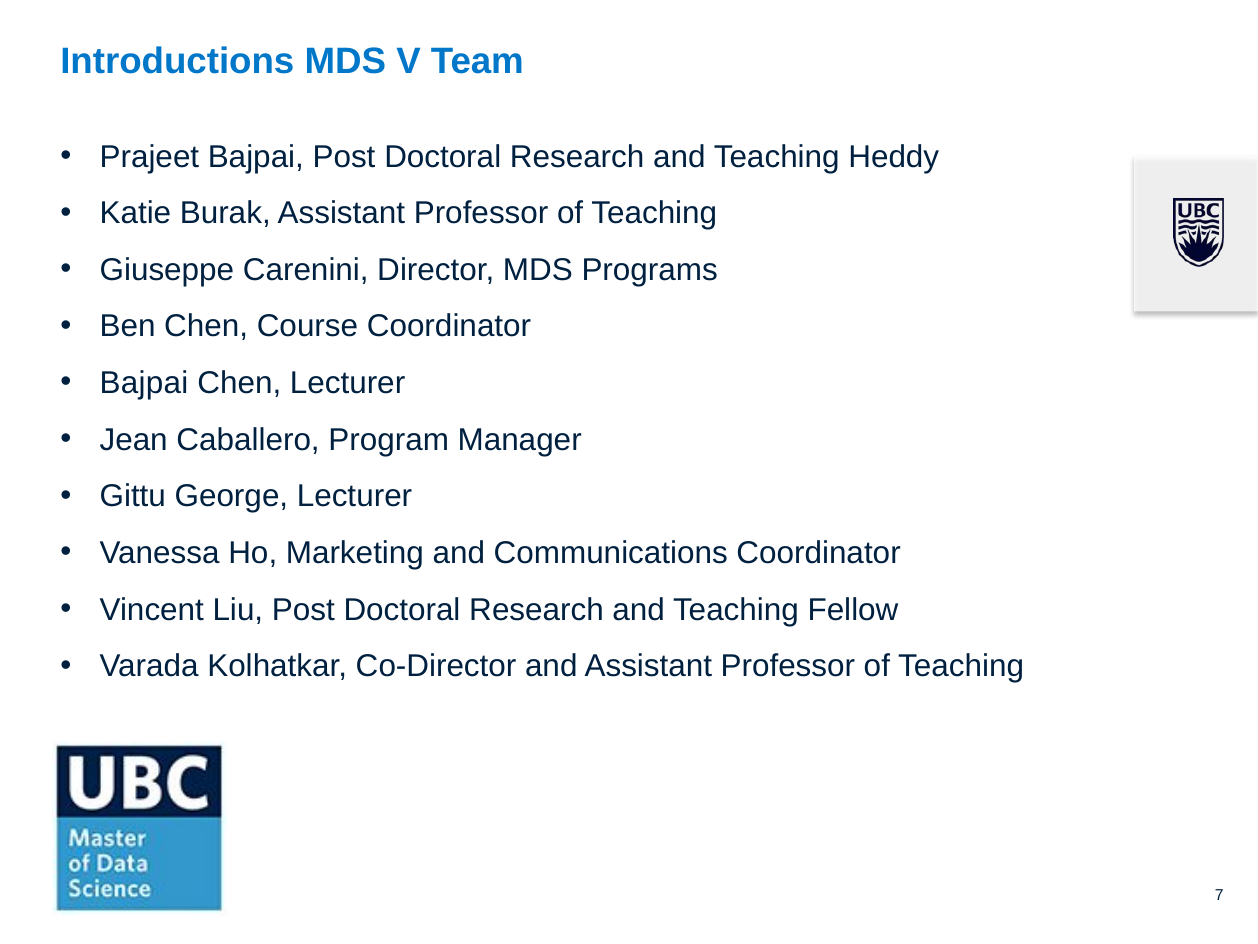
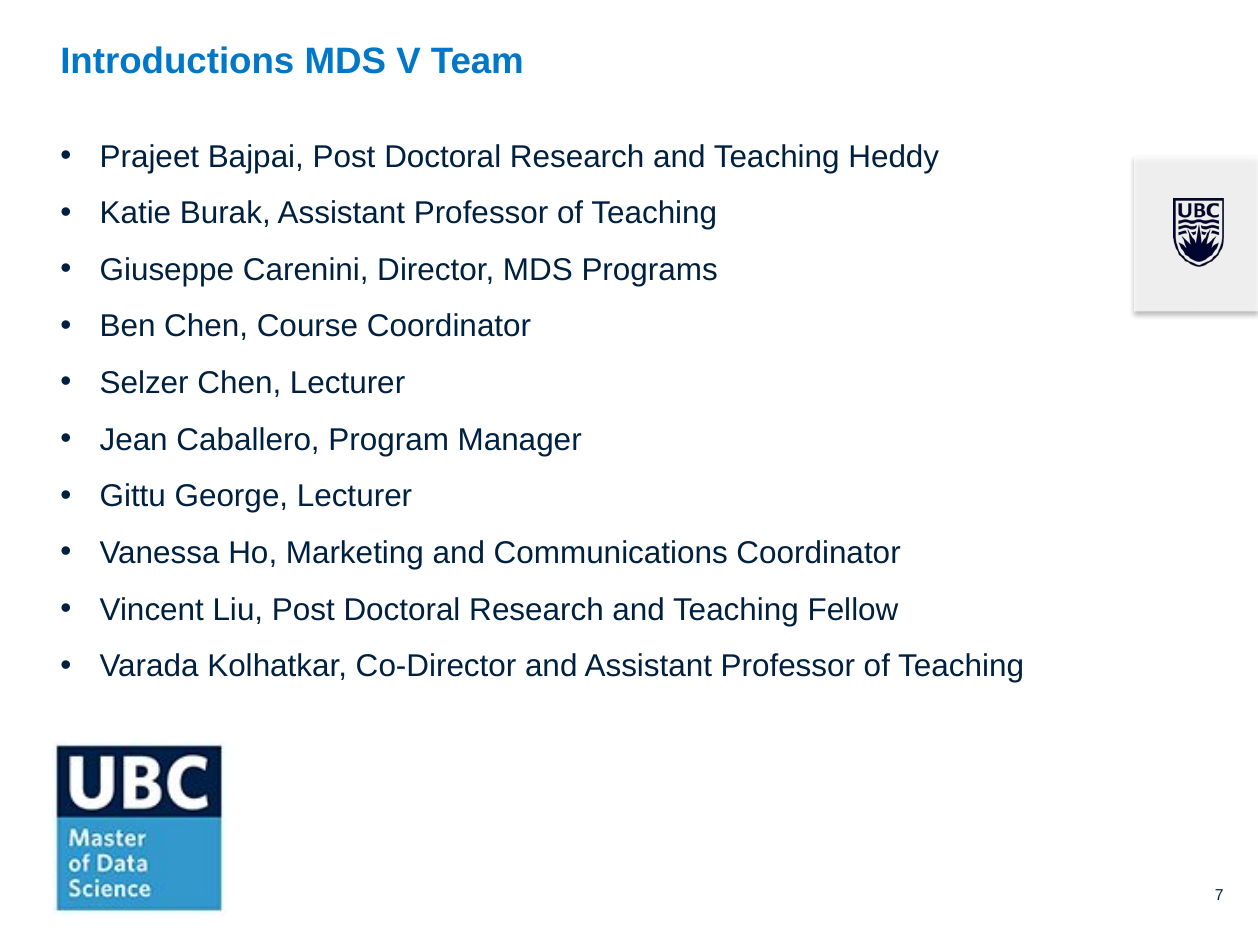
Bajpai: Bajpai -> Selzer (144, 383)
